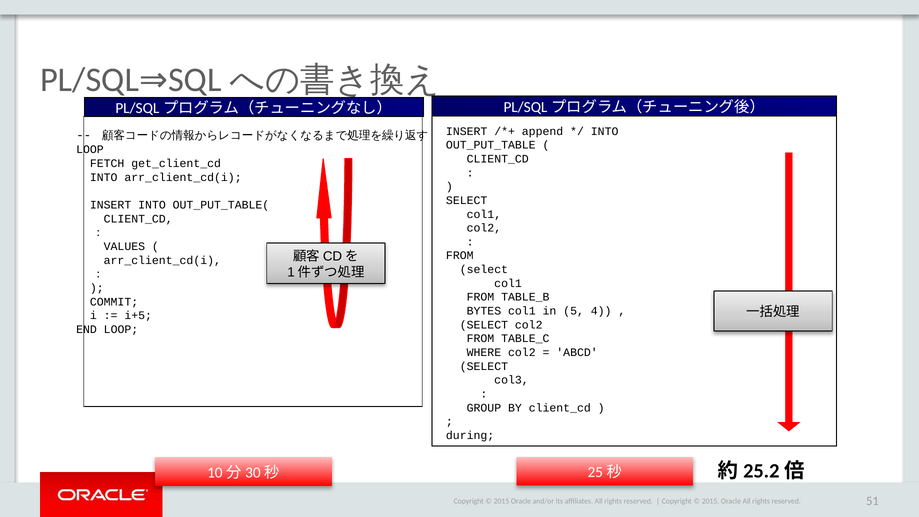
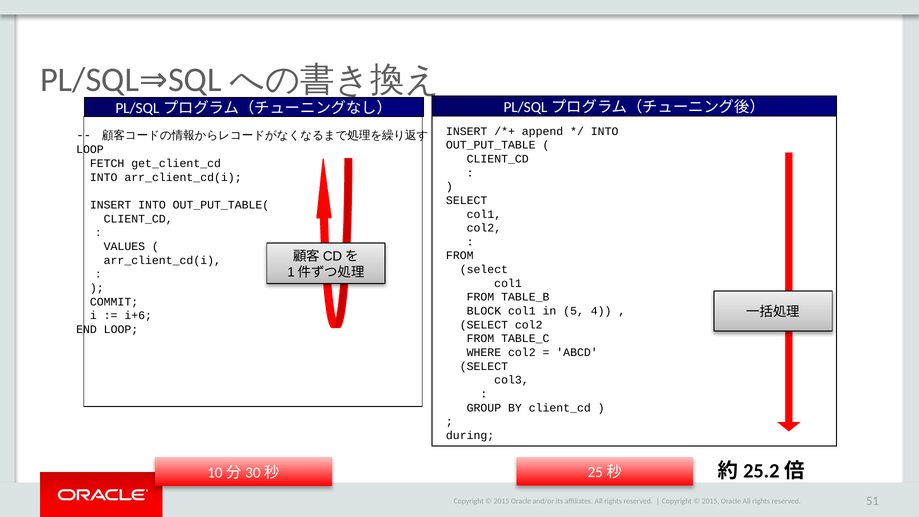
BYTES: BYTES -> BLOCK (484, 311)
i+5: i+5 -> i+6 (138, 316)
